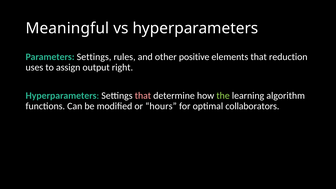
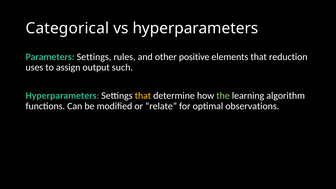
Meaningful: Meaningful -> Categorical (67, 28)
right: right -> such (122, 67)
that colour: pink -> yellow (143, 96)
hours: hours -> relate (161, 106)
collaborators: collaborators -> observations (252, 106)
